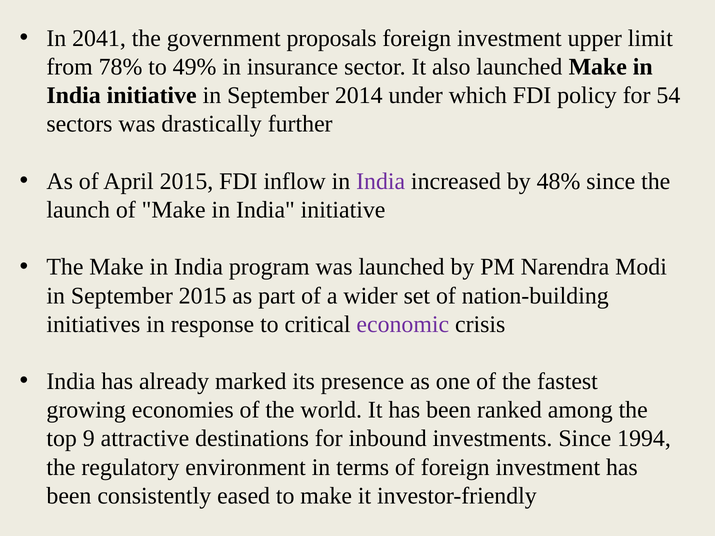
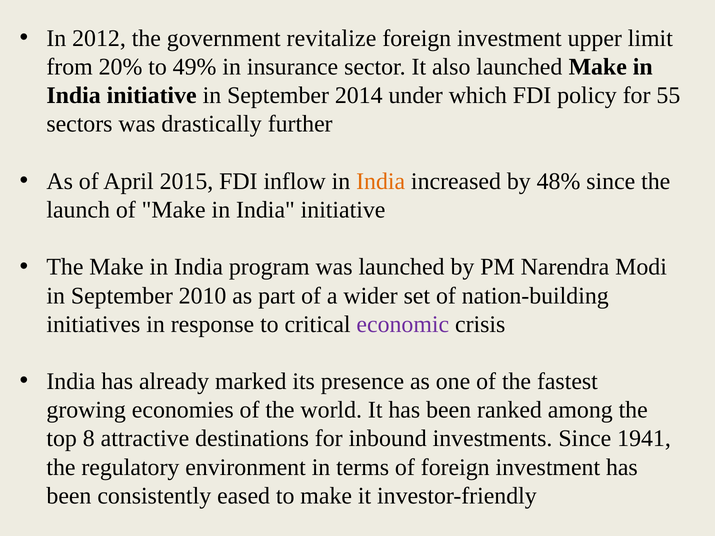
2041: 2041 -> 2012 (99, 38)
proposals: proposals -> revitalize (331, 38)
78%: 78% -> 20% (121, 67)
54: 54 -> 55 (668, 96)
India colour: purple -> orange (381, 181)
September 2015: 2015 -> 2010 (203, 296)
9: 9 -> 8 (89, 439)
1994: 1994 -> 1941 (644, 439)
